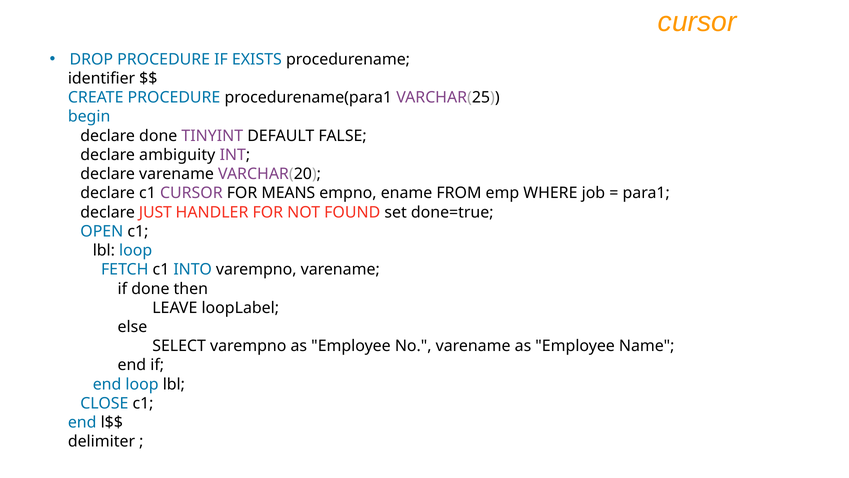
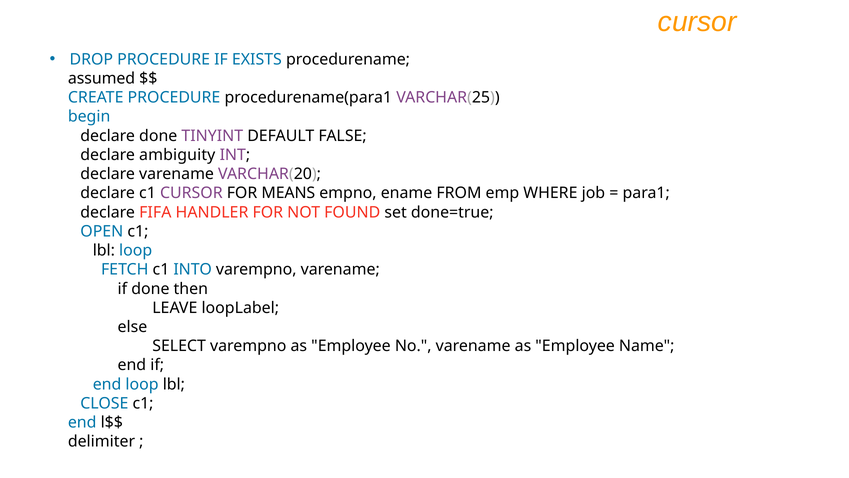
identifier: identifier -> assumed (102, 78)
JUST: JUST -> FIFA (155, 212)
